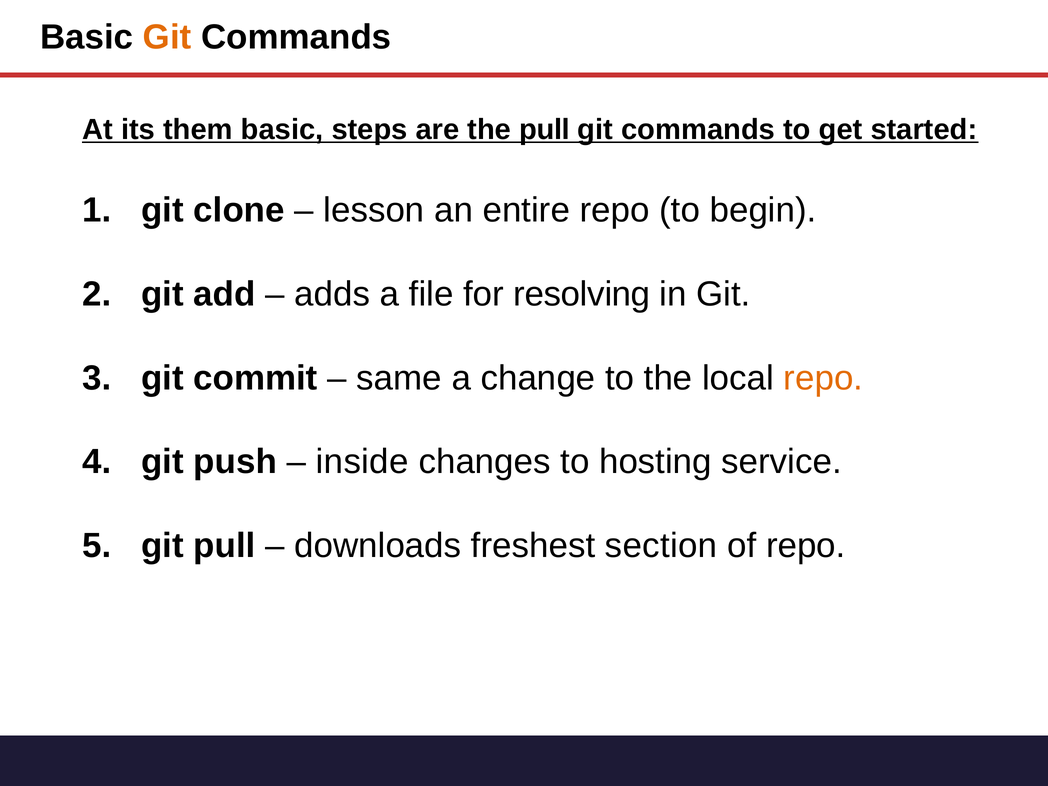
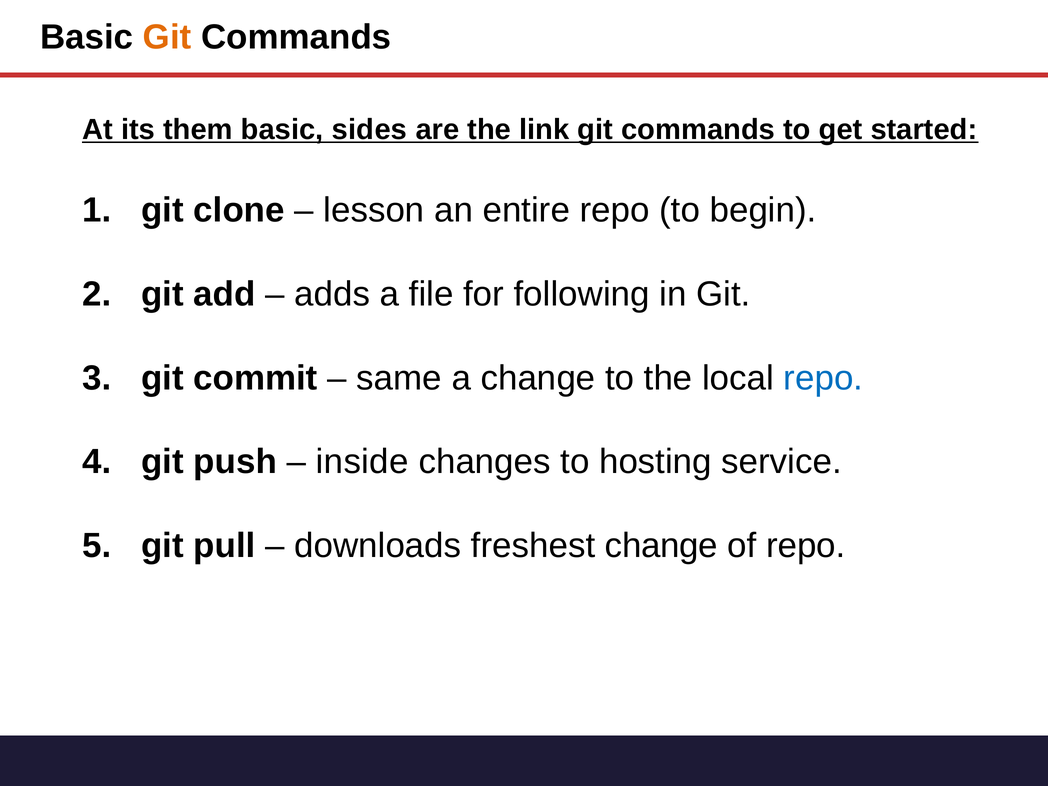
steps: steps -> sides (369, 130)
the pull: pull -> link (544, 130)
resolving: resolving -> following (582, 294)
repo colour: orange -> blue (823, 378)
freshest section: section -> change (661, 546)
